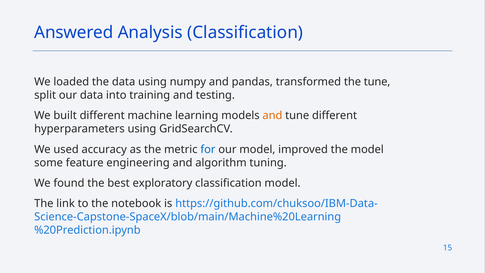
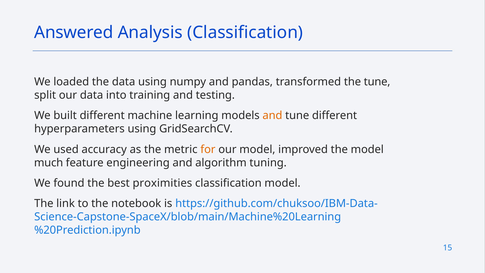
for colour: blue -> orange (208, 149)
some: some -> much (49, 163)
exploratory: exploratory -> proximities (162, 183)
